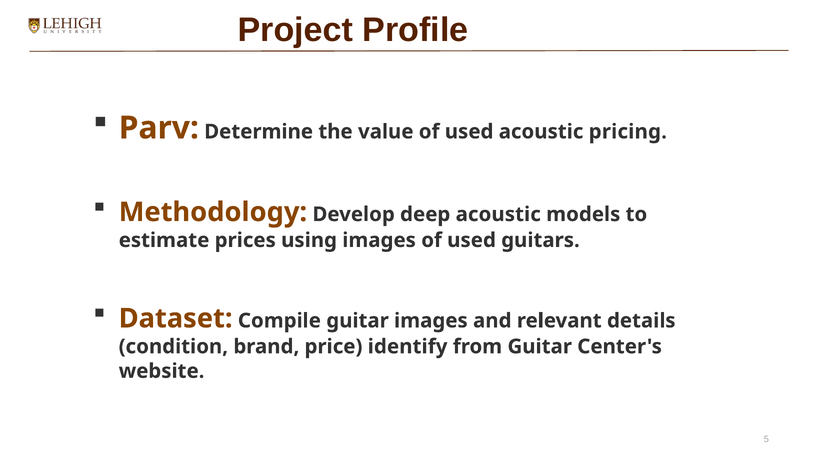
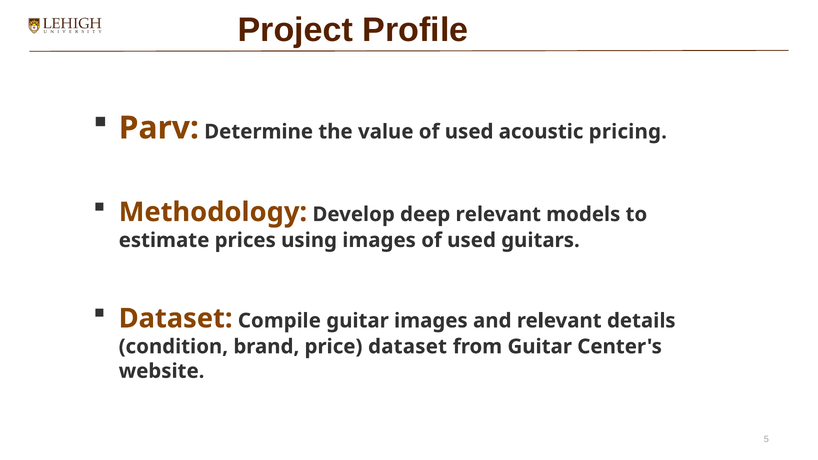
deep acoustic: acoustic -> relevant (498, 214)
price identify: identify -> dataset (408, 347)
